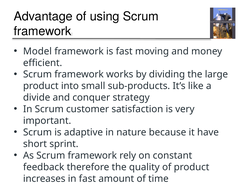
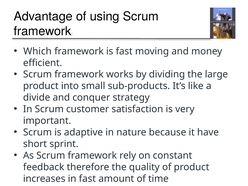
Model: Model -> Which (37, 51)
